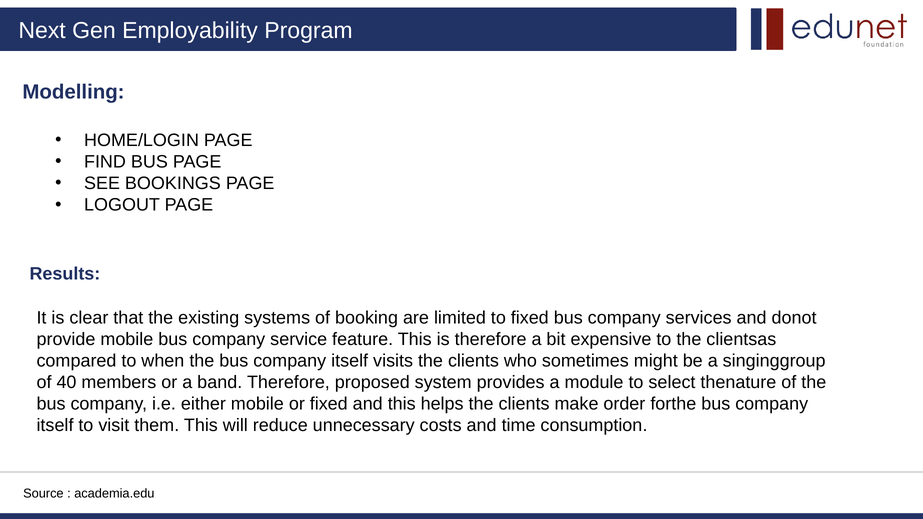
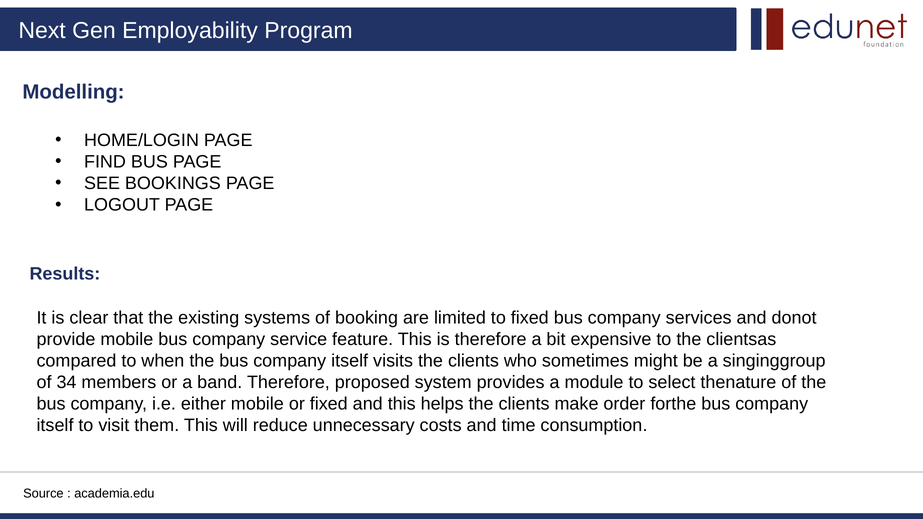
40: 40 -> 34 (66, 383)
